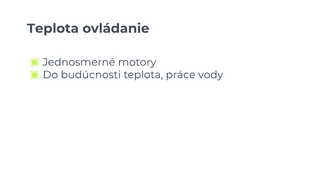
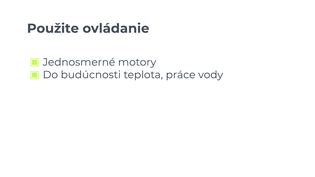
Teplota: Teplota -> Použite (53, 29)
